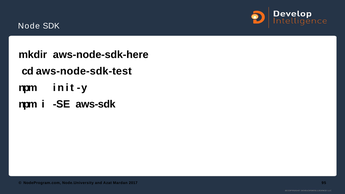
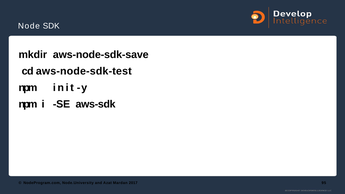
aws-node-sdk-here: aws-node-sdk-here -> aws-node-sdk-save (101, 55)
